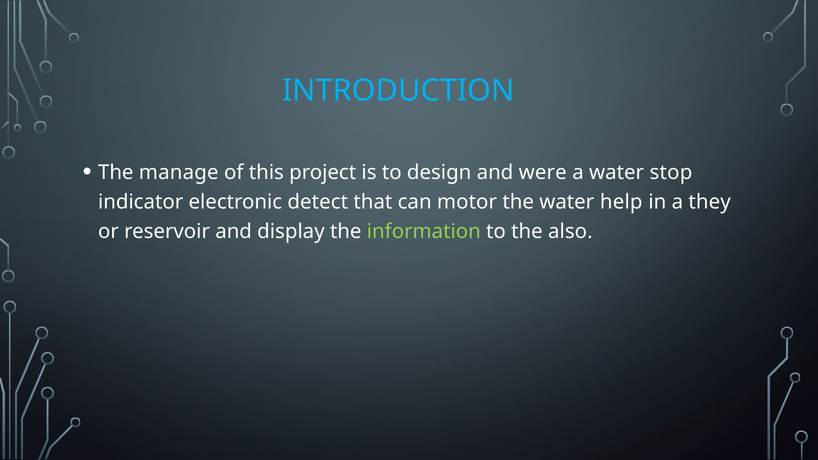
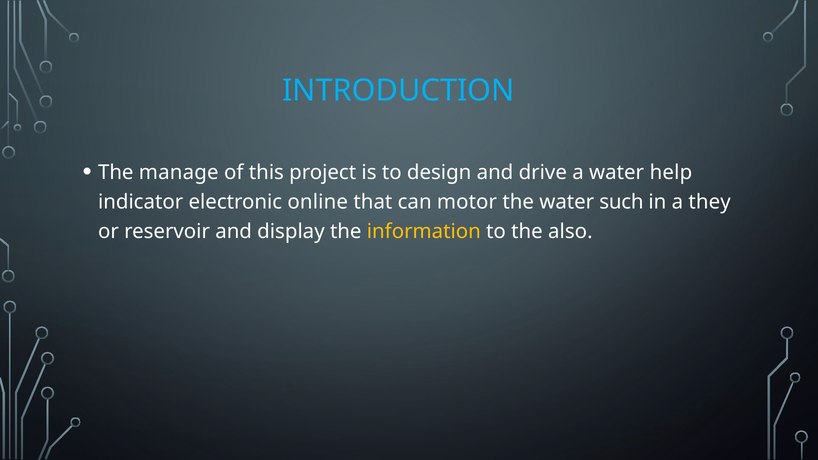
were: were -> drive (543, 173)
stop: stop -> help (671, 173)
detect: detect -> online (318, 202)
help: help -> such (621, 202)
information colour: light green -> yellow (424, 231)
